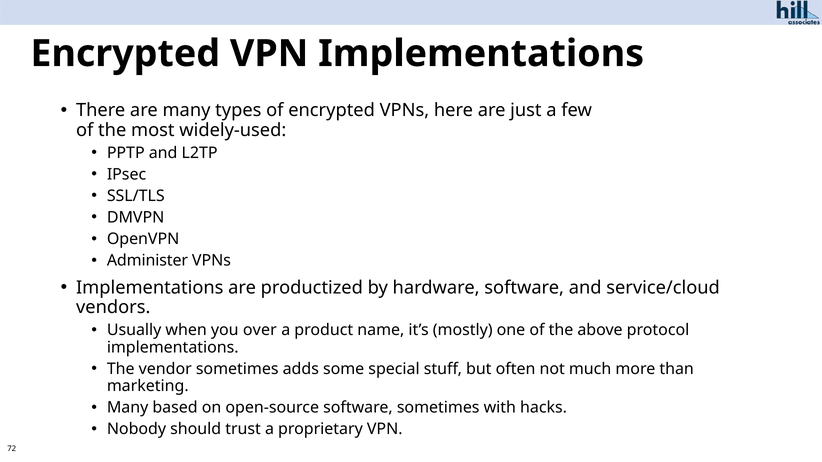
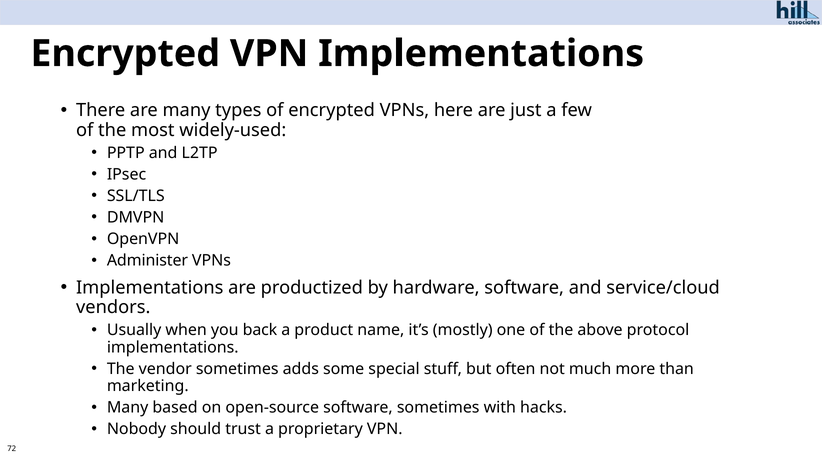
over: over -> back (260, 330)
